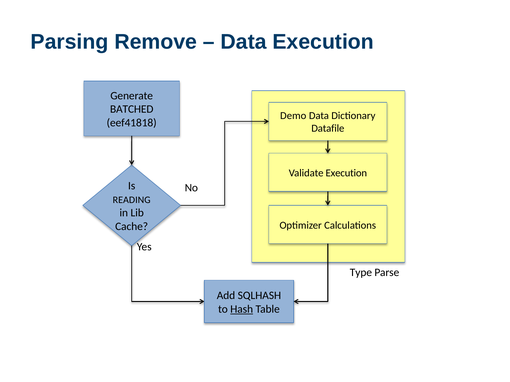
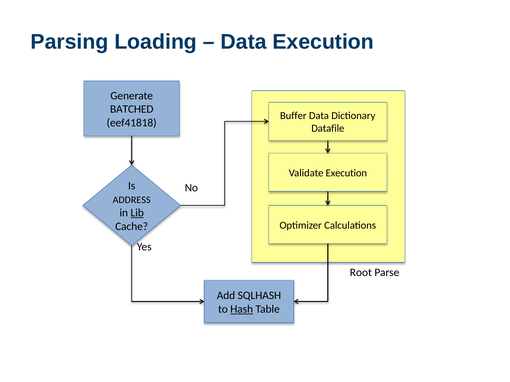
Remove: Remove -> Loading (156, 42)
Demo: Demo -> Buffer (293, 116)
READING: READING -> ADDRESS (132, 200)
Lib underline: none -> present (137, 213)
Type: Type -> Root (361, 273)
